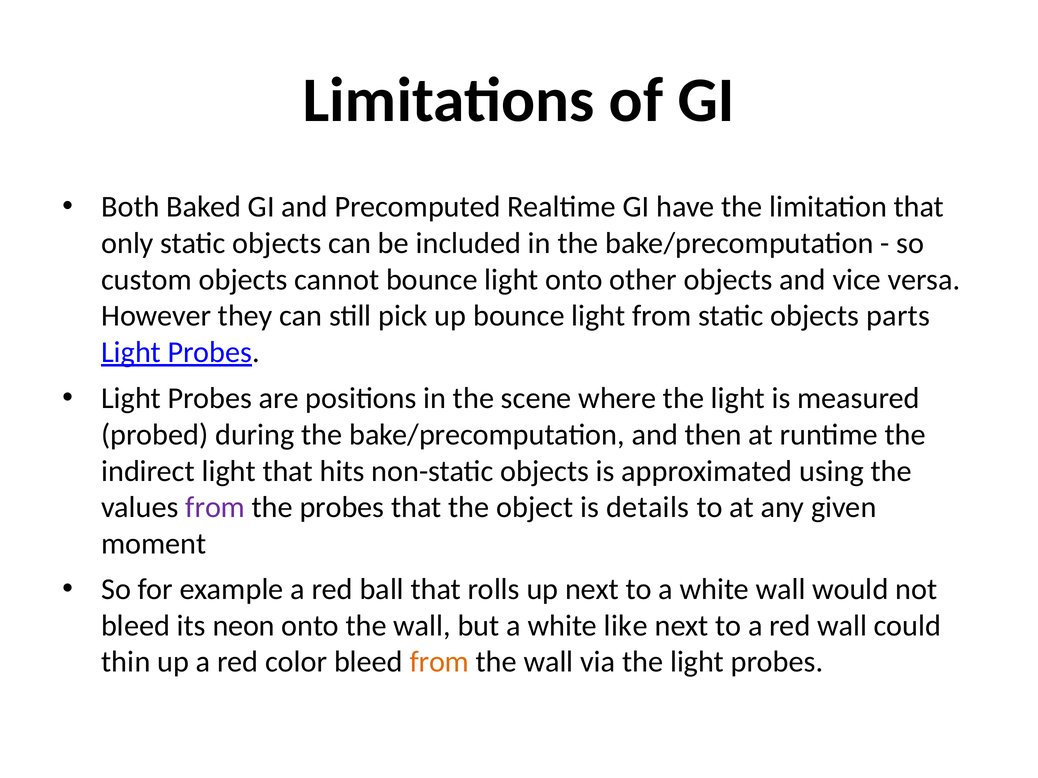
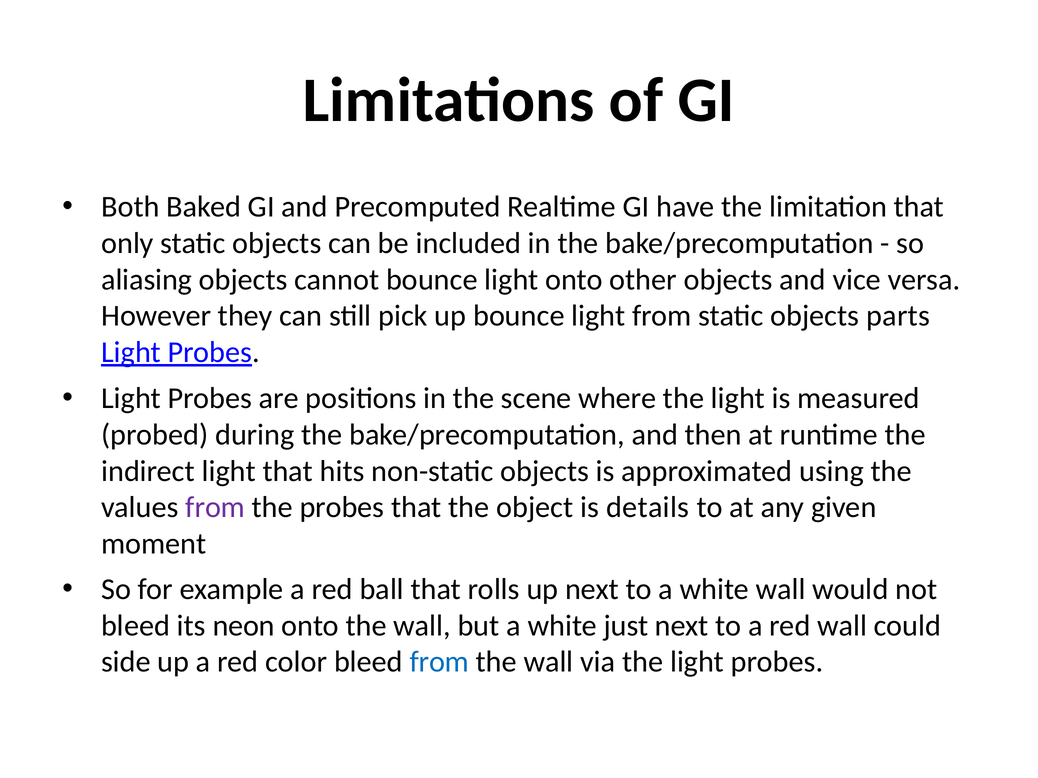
custom: custom -> aliasing (147, 280)
like: like -> just (626, 626)
thin: thin -> side (126, 662)
from colour: orange -> blue (439, 662)
